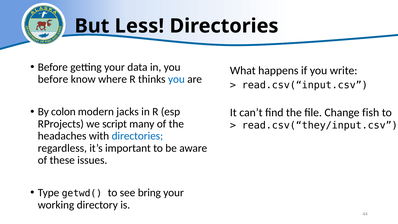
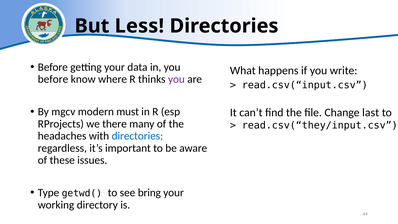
you colour: blue -> purple (176, 79)
colon: colon -> mgcv (63, 112)
jacks: jacks -> must (128, 112)
fish: fish -> last (371, 112)
script: script -> there (115, 124)
